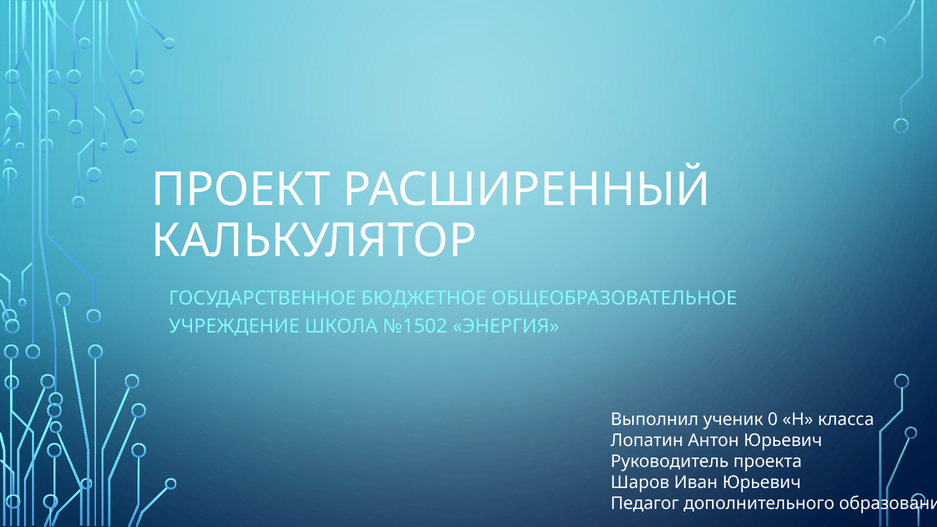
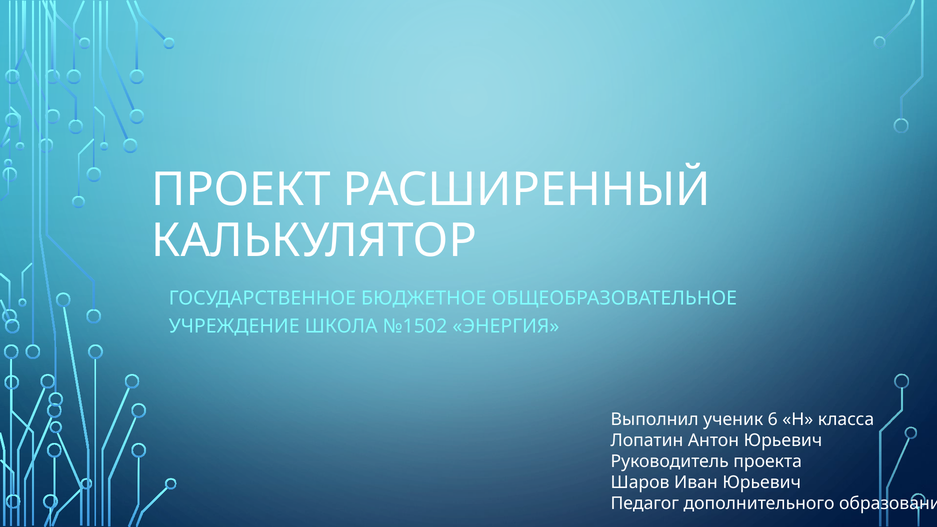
0: 0 -> 6 (773, 419)
